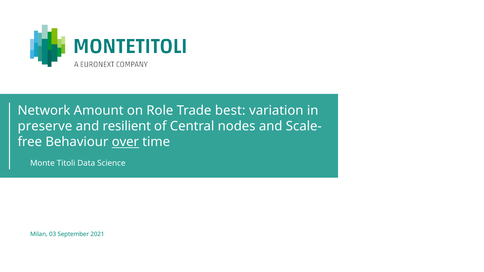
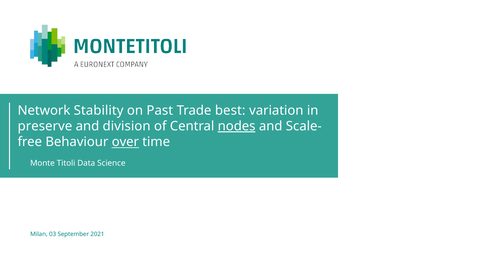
Amount: Amount -> Stability (99, 111)
Role: Role -> Past (160, 111)
resilient: resilient -> division (127, 126)
nodes underline: none -> present (237, 126)
